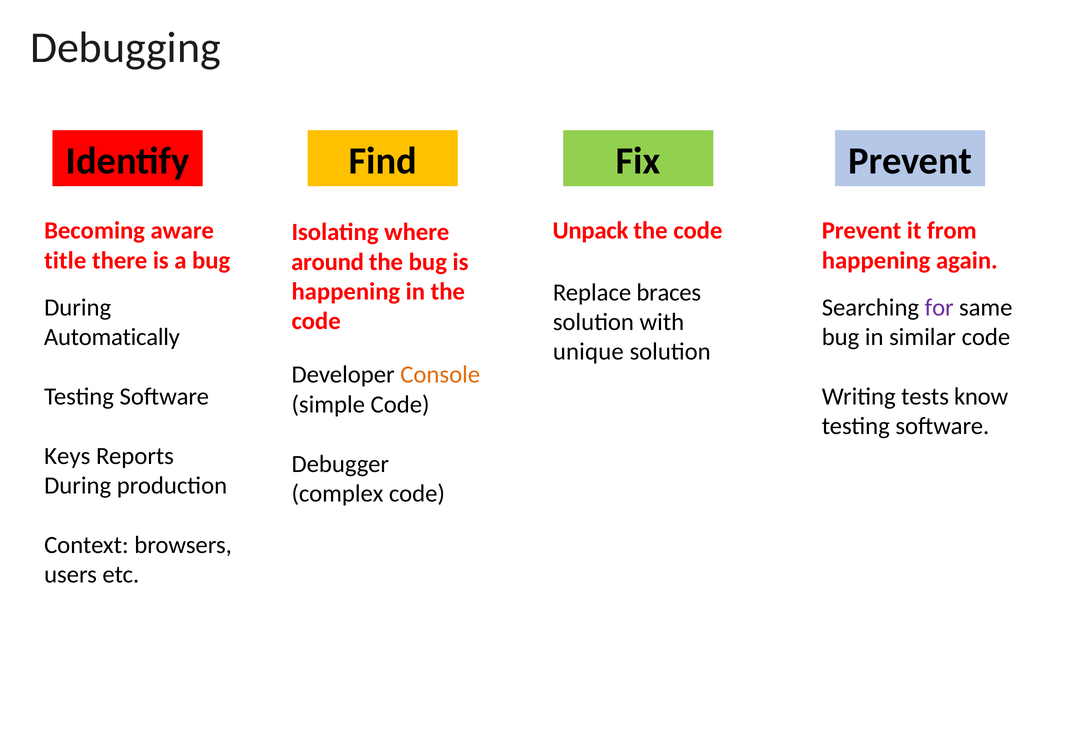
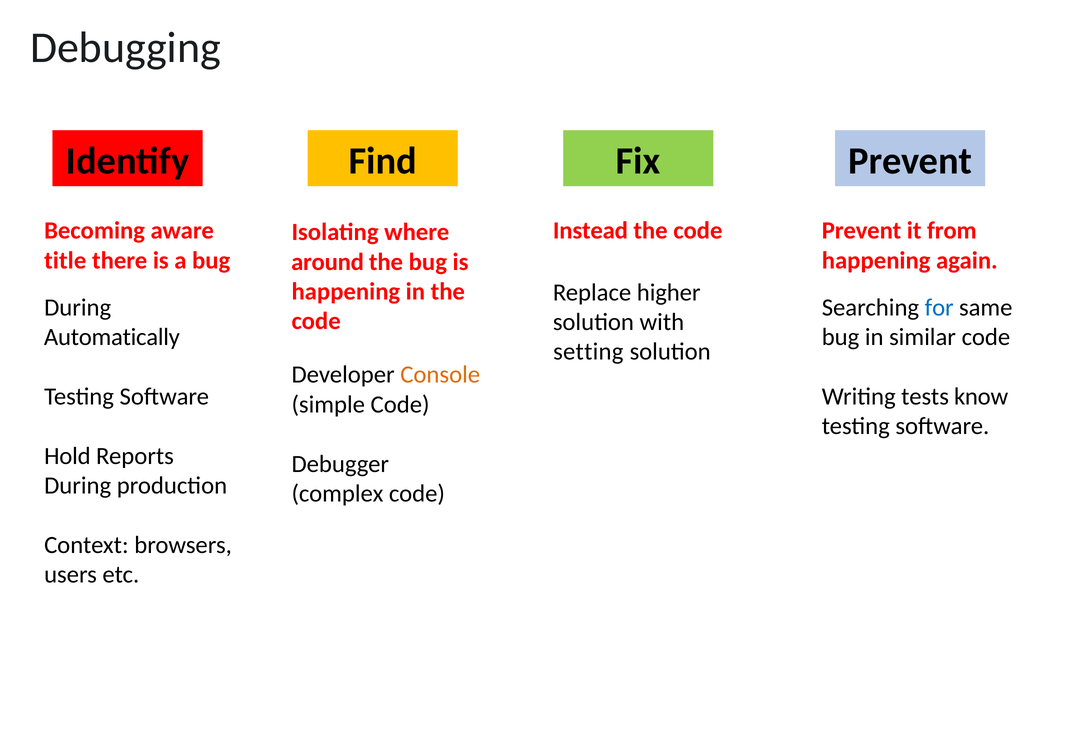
Unpack: Unpack -> Instead (590, 231)
braces: braces -> higher (669, 292)
for colour: purple -> blue (939, 308)
unique: unique -> setting (588, 352)
Keys: Keys -> Hold (67, 456)
